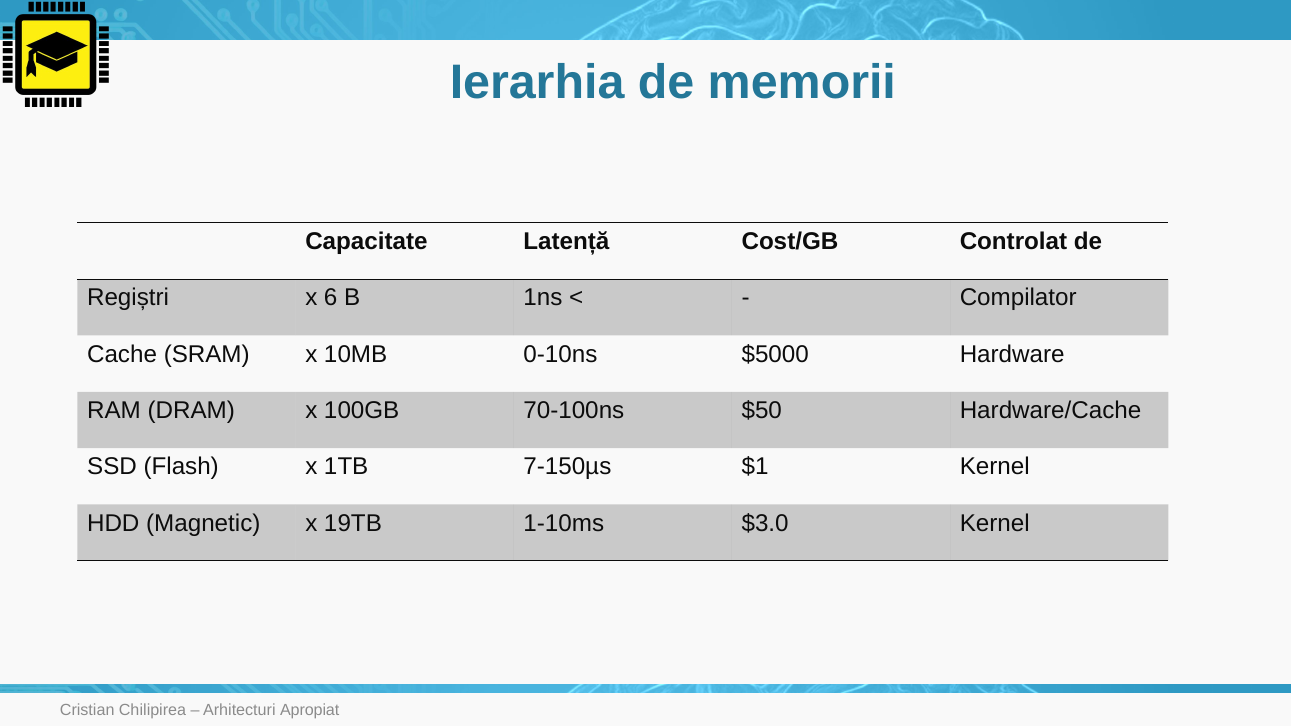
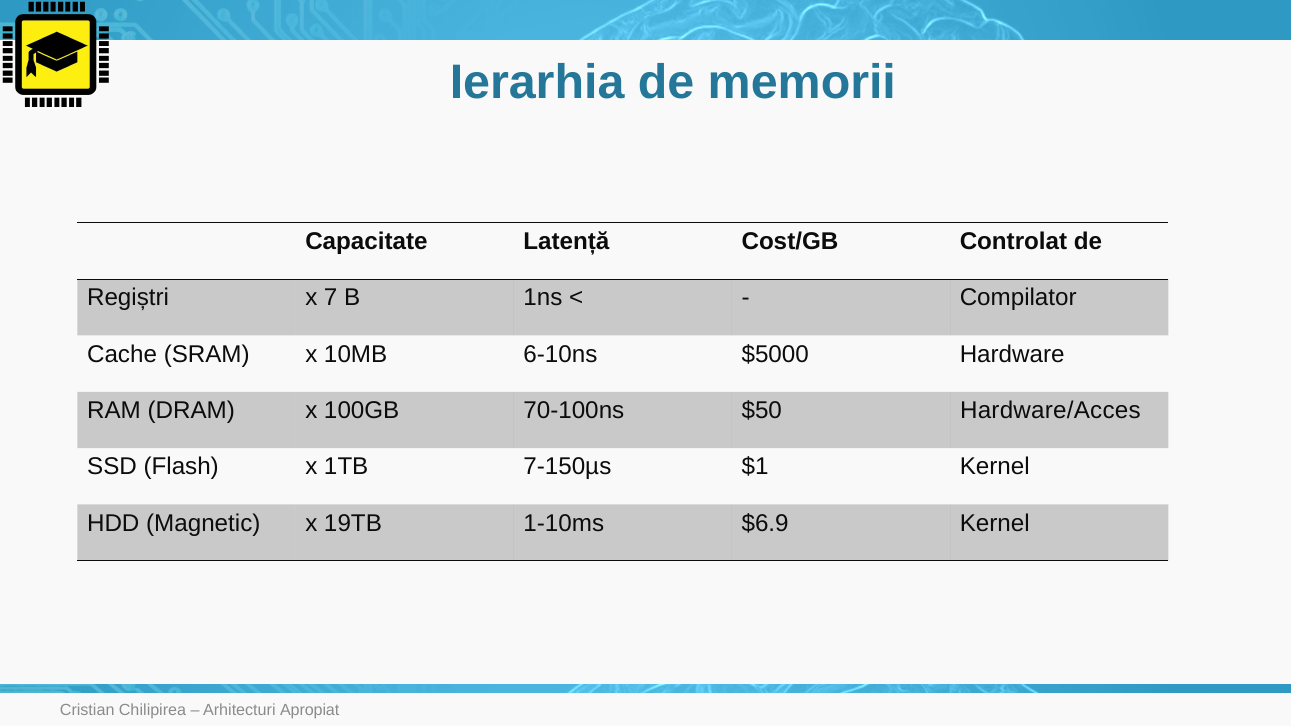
6: 6 -> 7 (331, 298)
0-10ns: 0-10ns -> 6-10ns (560, 354)
Hardware/Cache: Hardware/Cache -> Hardware/Acces (1050, 411)
$3.0: $3.0 -> $6.9 (765, 523)
